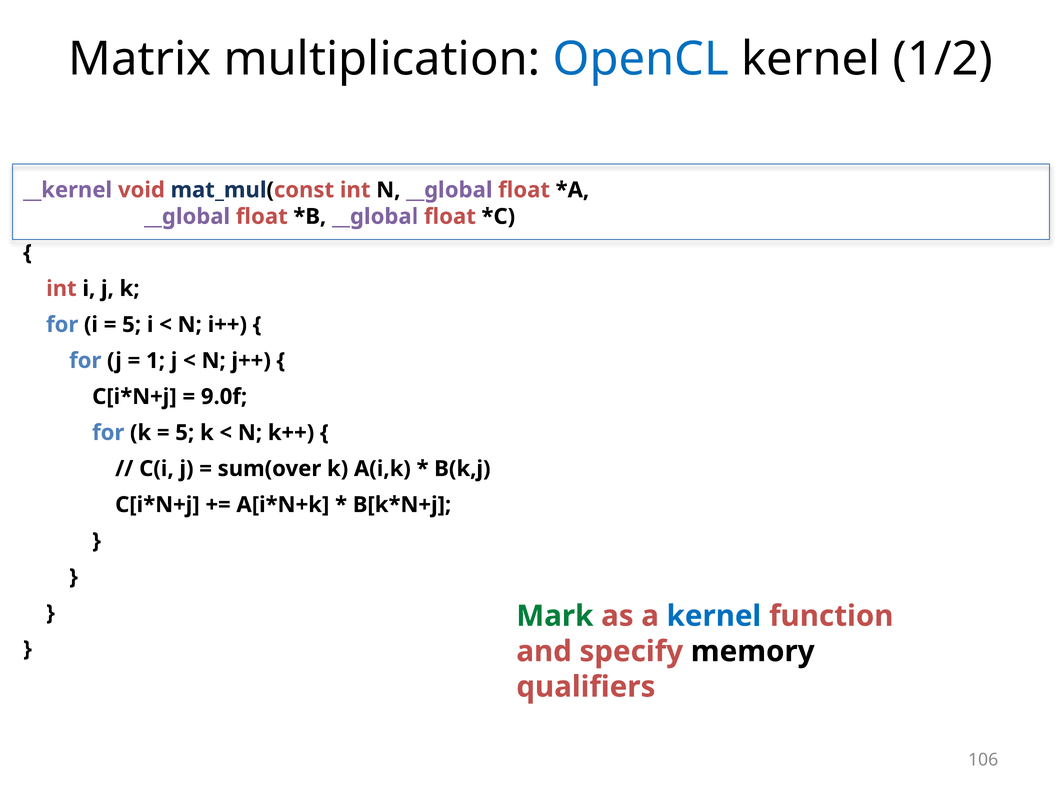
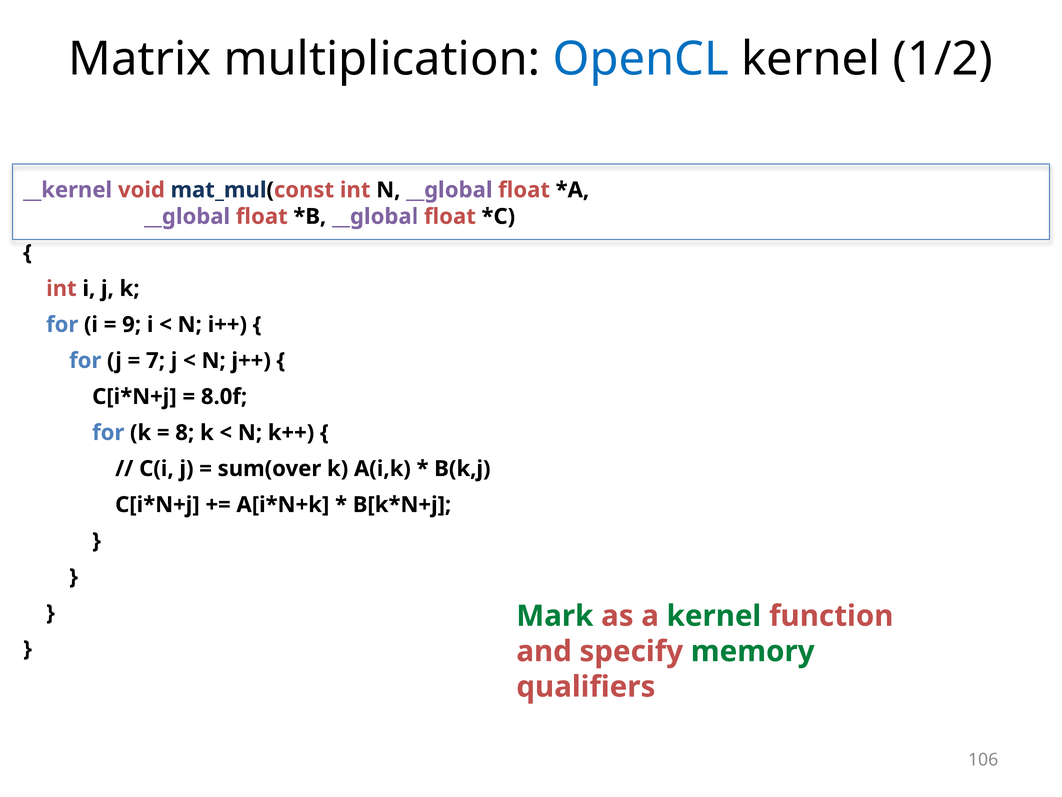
5: 5 -> 9 (132, 324)
1: 1 -> 7 (156, 360)
9.0f: 9.0f -> 8.0f (224, 396)
5: 5 -> 8 (185, 432)
kernel colour: blue -> green (714, 616)
memory colour: black -> green (753, 651)
